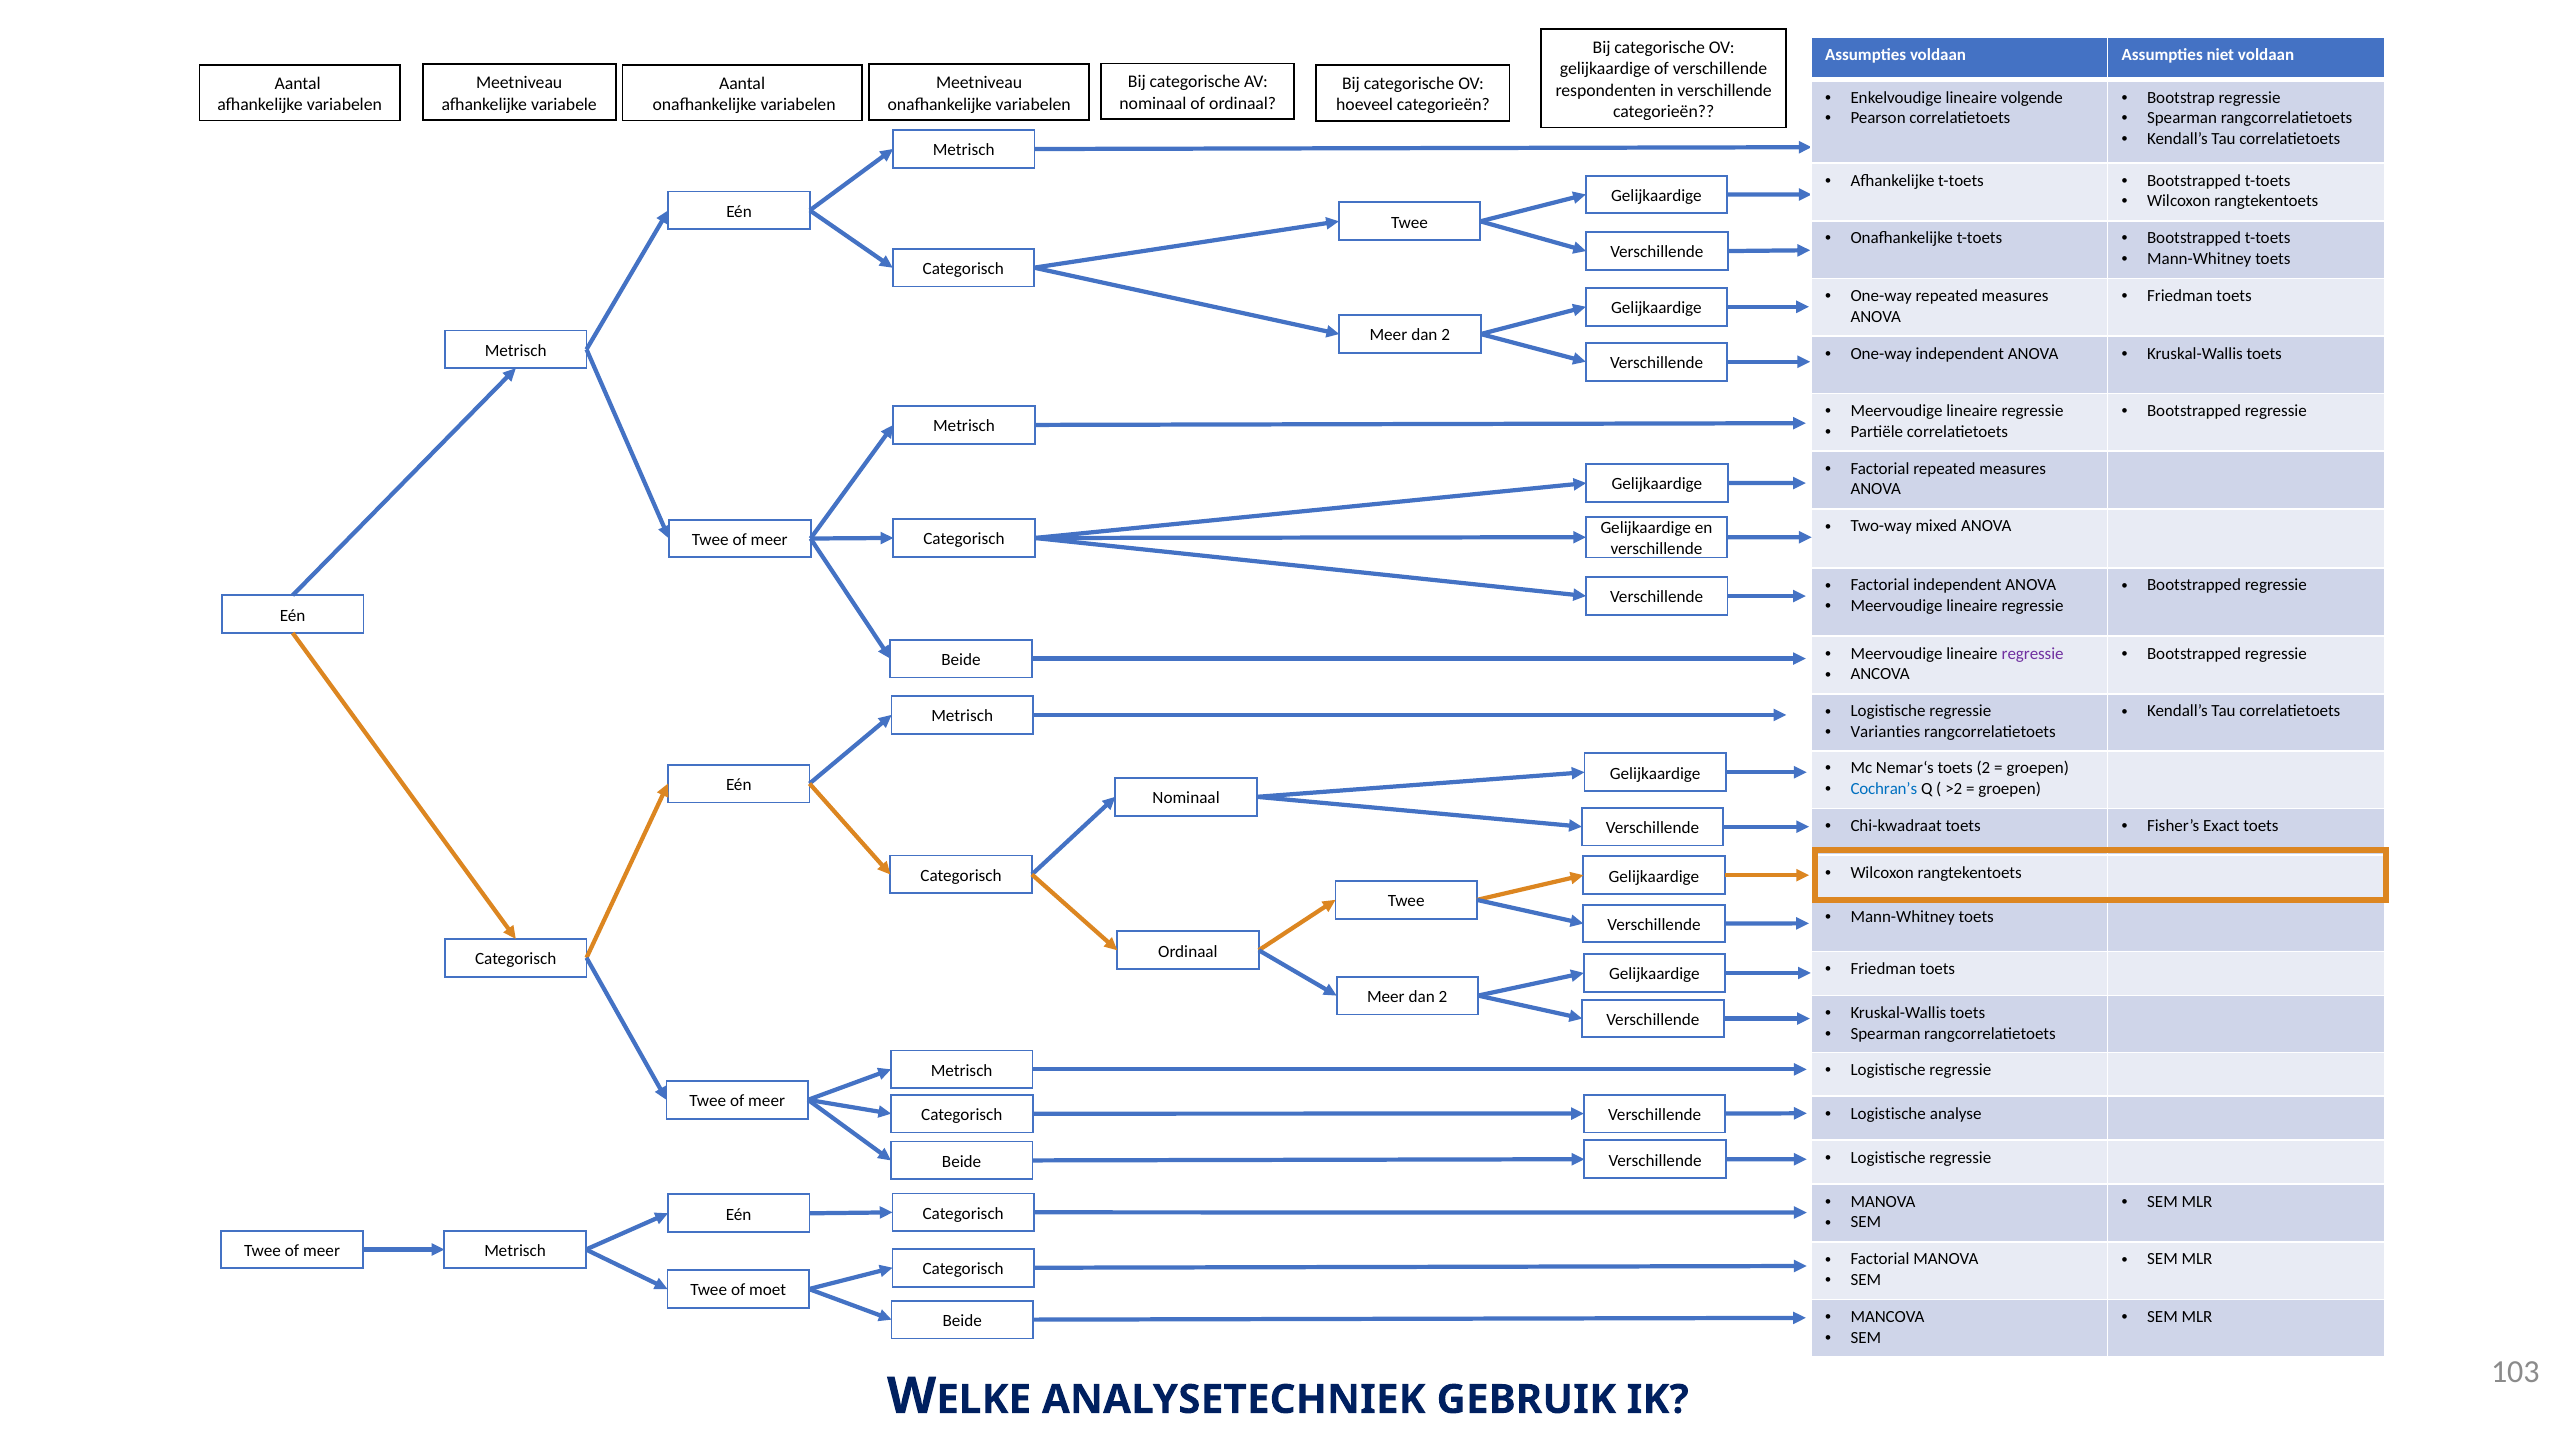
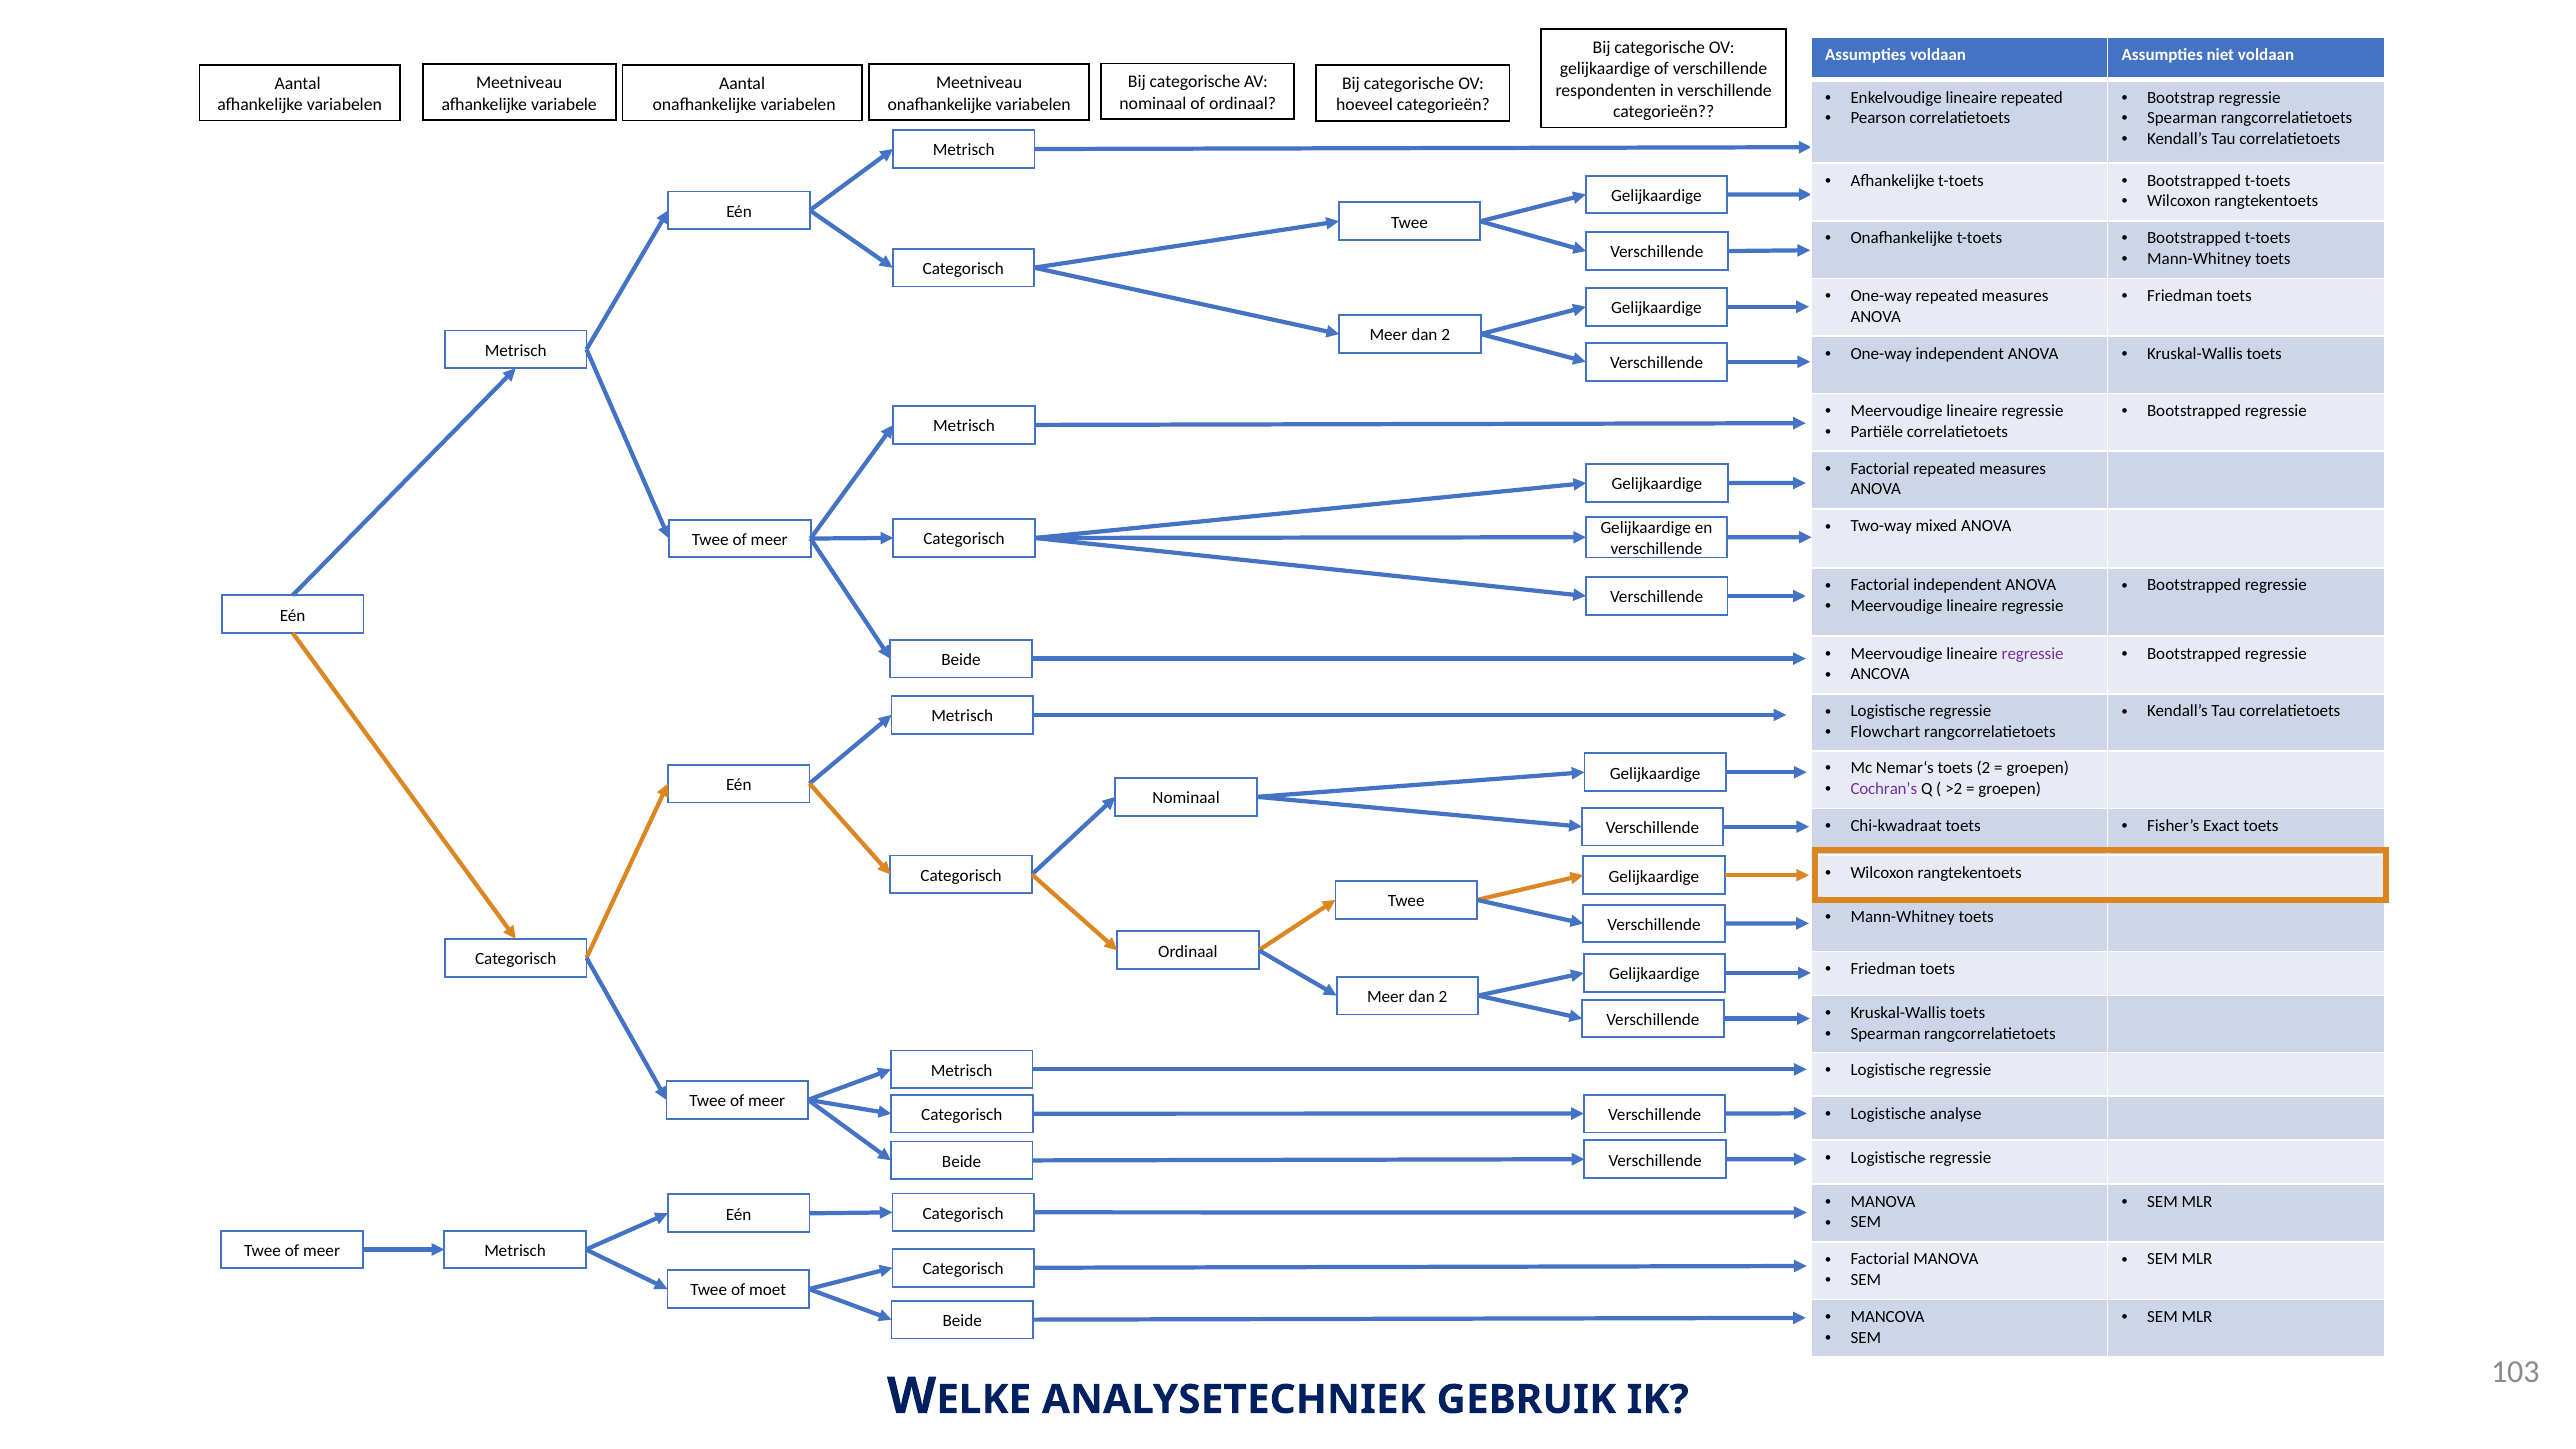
lineaire volgende: volgende -> repeated (2032, 97)
Varianties: Varianties -> Flowchart (1885, 732)
Cochran’s colour: blue -> purple (1884, 789)
